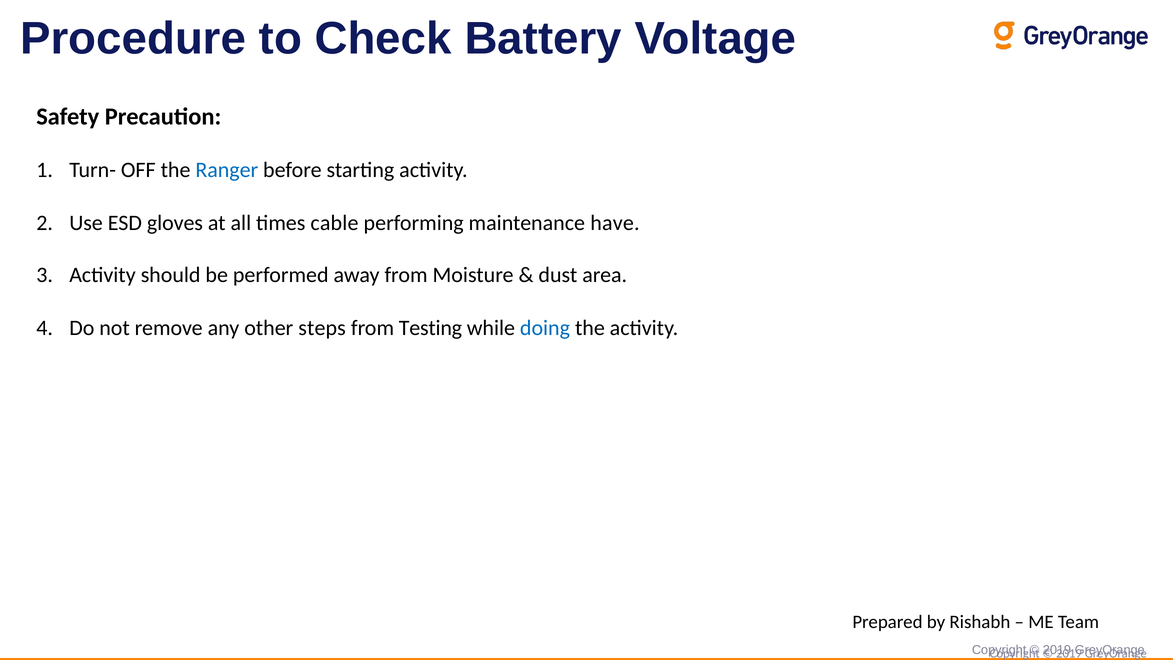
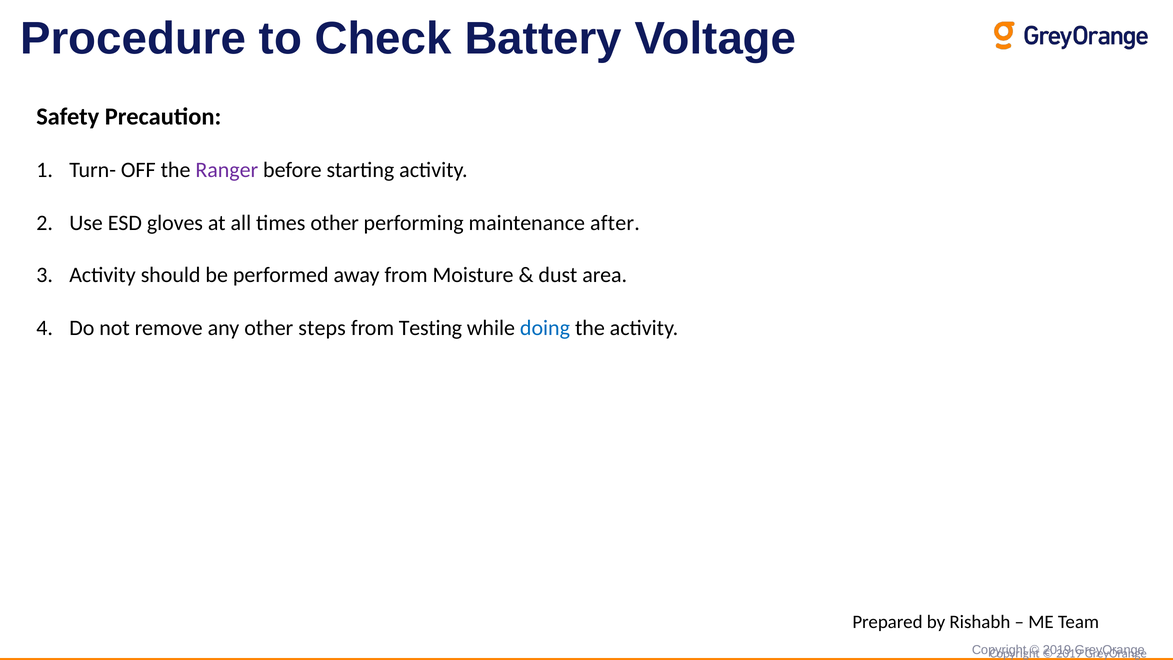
Ranger colour: blue -> purple (227, 170)
times cable: cable -> other (335, 223)
have: have -> after (615, 223)
